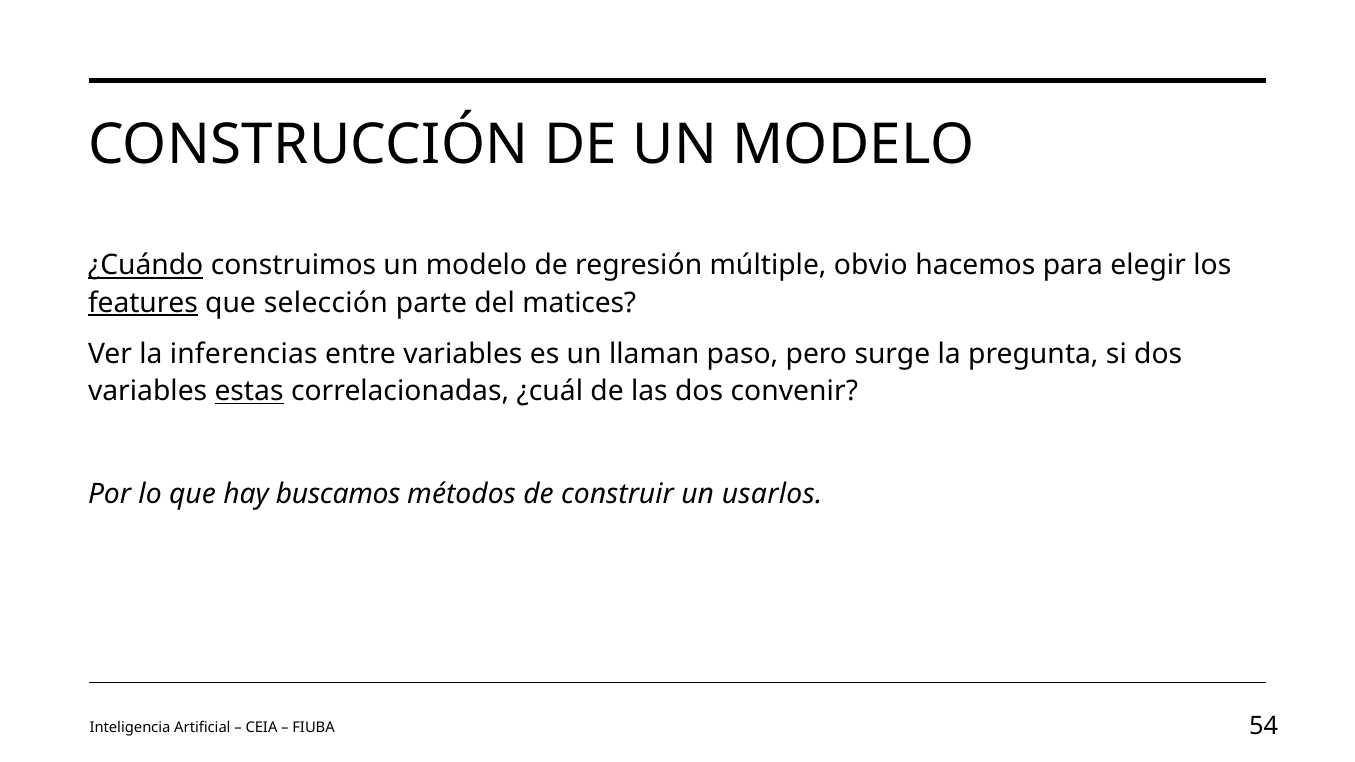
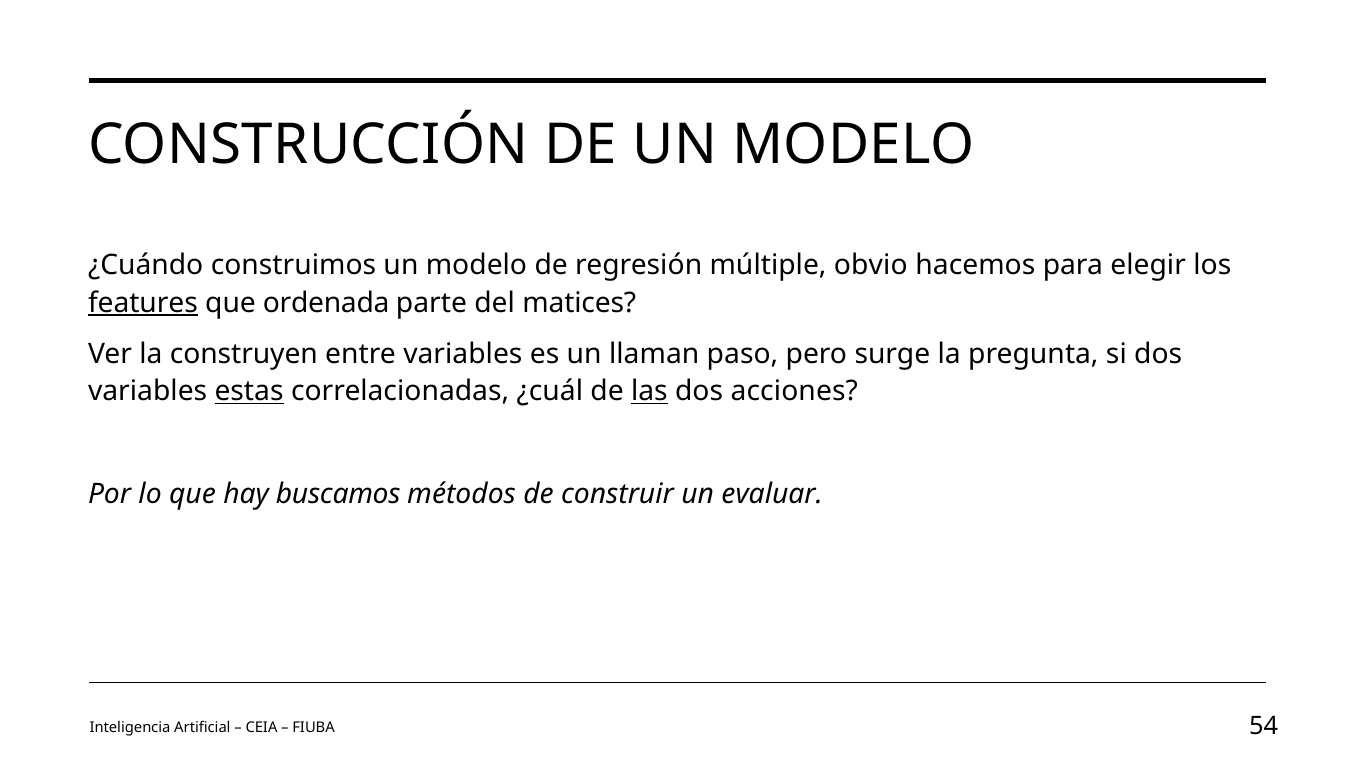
¿Cuándo underline: present -> none (146, 266)
selección: selección -> ordenada (326, 303)
inferencias: inferencias -> construyen (244, 354)
las underline: none -> present (649, 392)
convenir: convenir -> acciones (794, 392)
usarlos: usarlos -> evaluar (772, 494)
